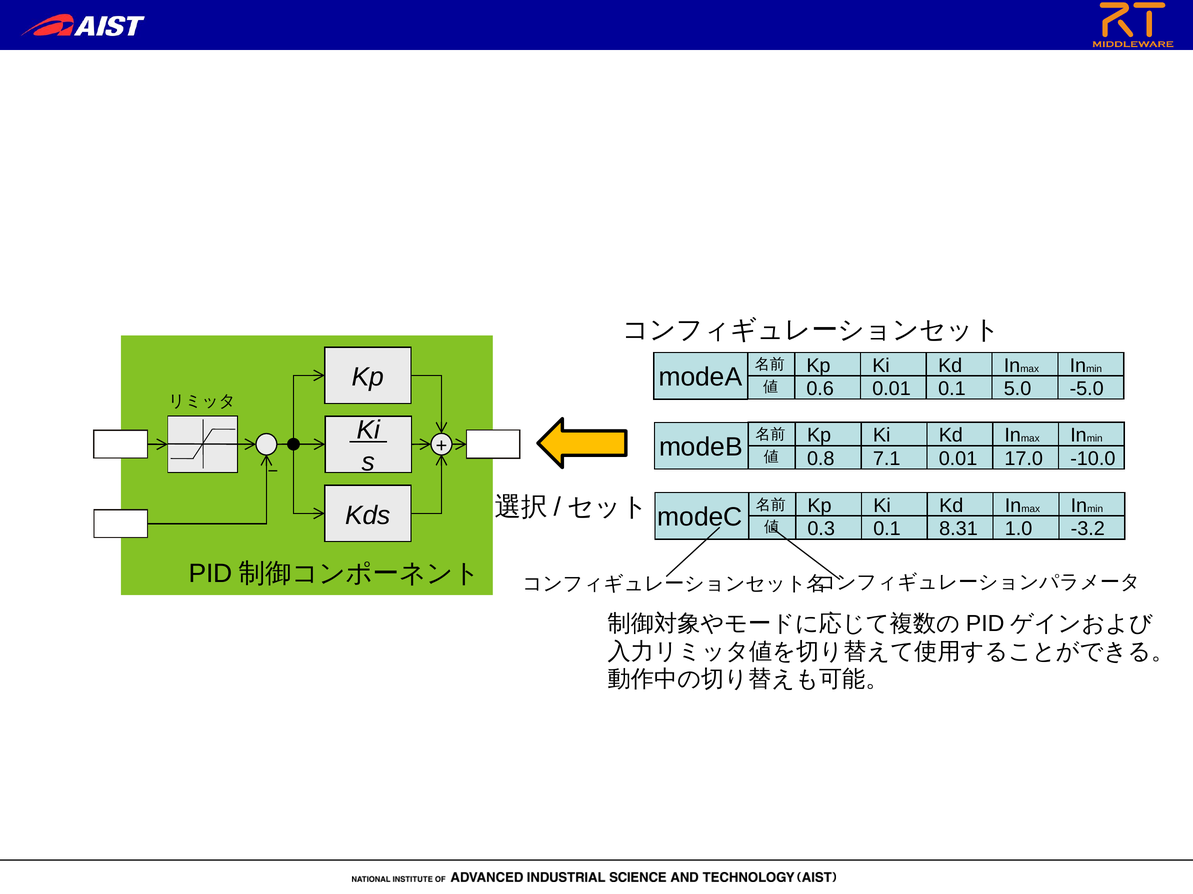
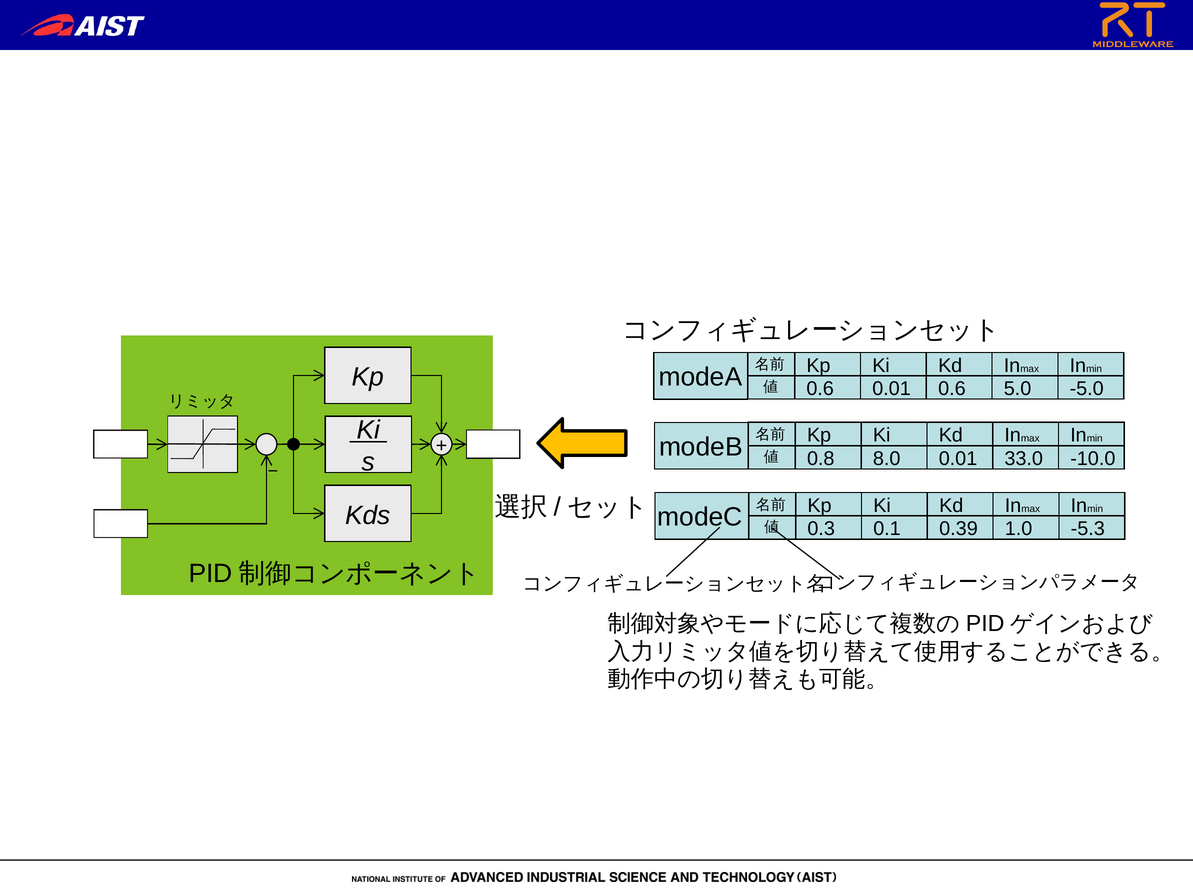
0.01 0.1: 0.1 -> 0.6 (952, 389)
7.1: 7.1 -> 8.0 (887, 459)
17.0: 17.0 -> 33.0 (1024, 459)
8.31: 8.31 -> 0.39 (958, 529)
-3.2: -3.2 -> -5.3 (1088, 529)
